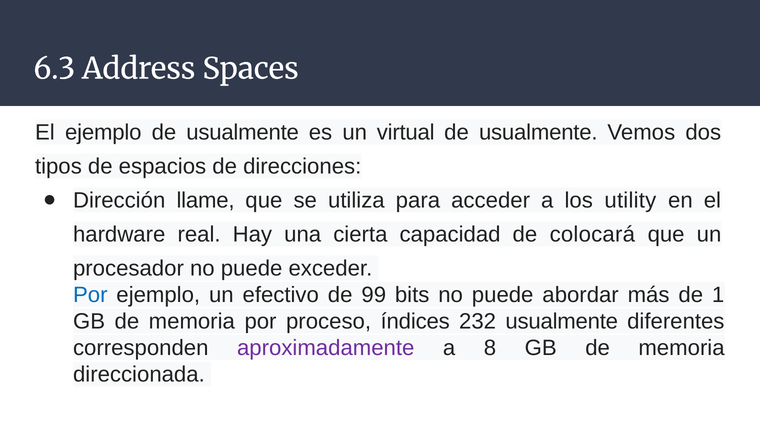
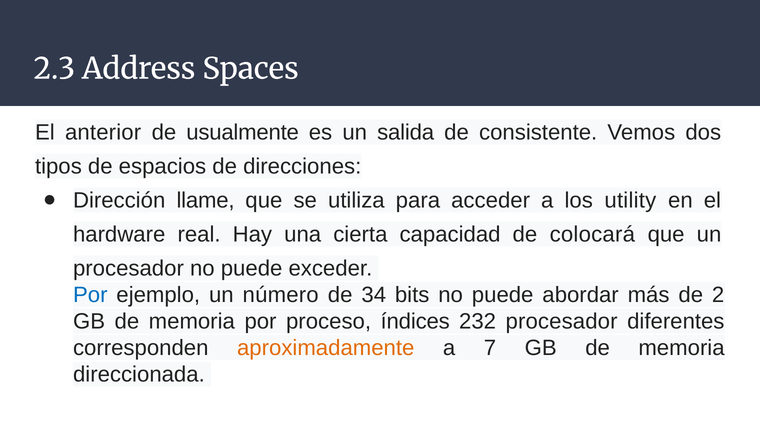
6.3: 6.3 -> 2.3 (54, 69)
El ejemplo: ejemplo -> anterior (103, 132)
virtual: virtual -> salida (406, 132)
usualmente: usualmente -> consistente (538, 132)
efectivo: efectivo -> número (281, 295)
99: 99 -> 34 (374, 295)
1: 1 -> 2 (718, 295)
232 usualmente: usualmente -> procesador (562, 322)
aproximadamente colour: purple -> orange (326, 348)
8: 8 -> 7 (490, 348)
